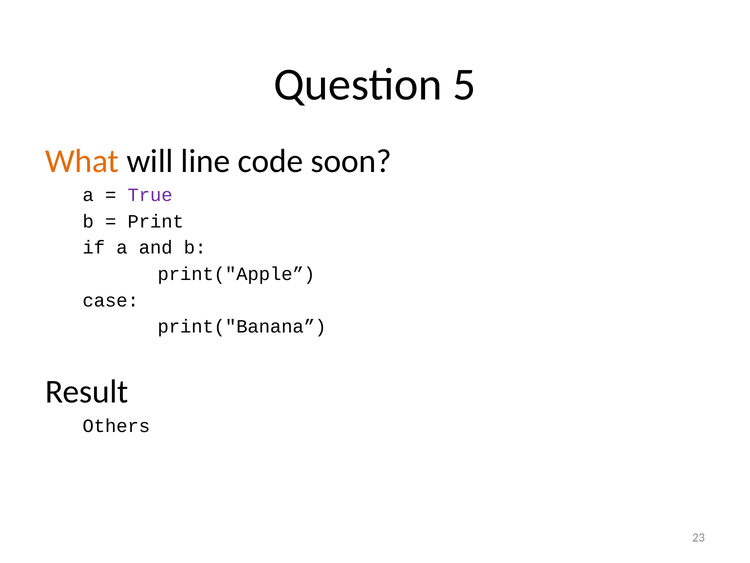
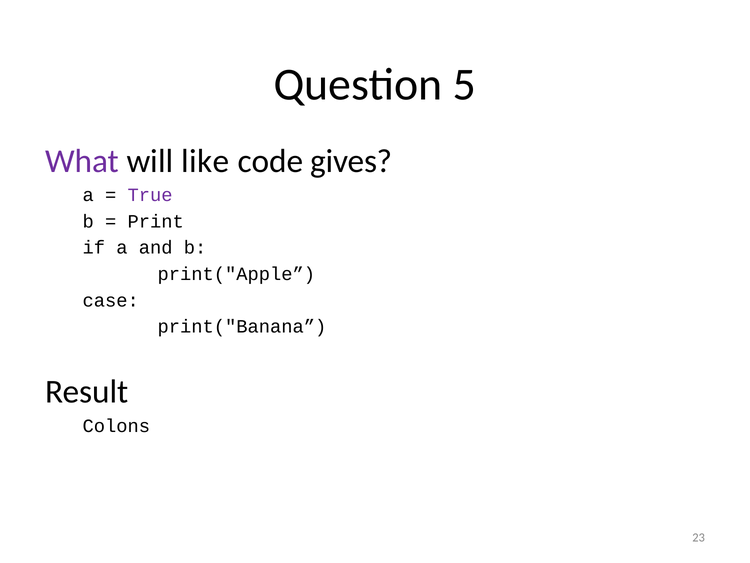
What colour: orange -> purple (82, 161)
line: line -> like (205, 161)
soon: soon -> gives (351, 161)
Others: Others -> Colons (116, 426)
